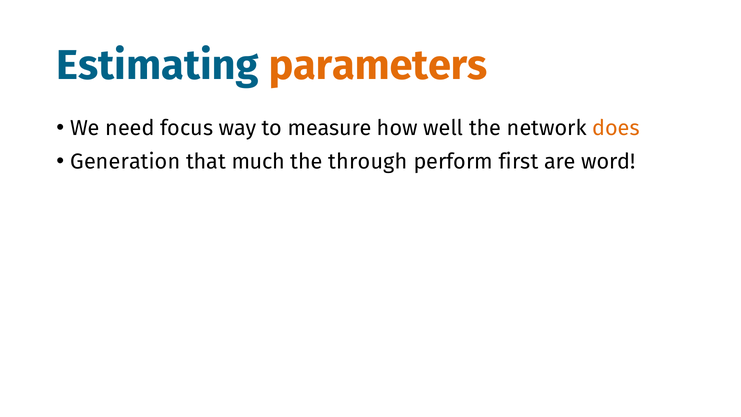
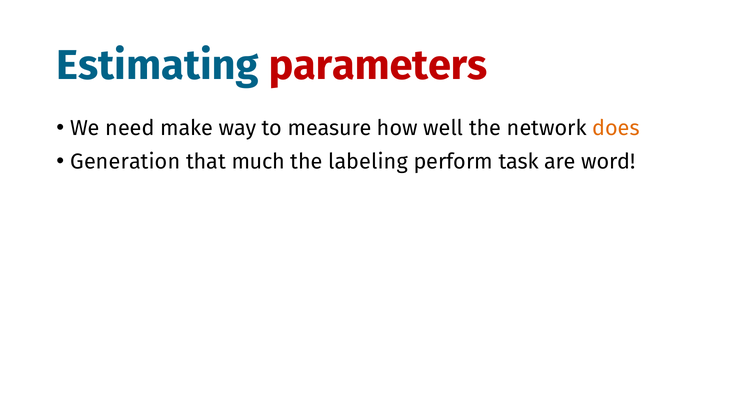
parameters colour: orange -> red (378, 65)
focus: focus -> make (187, 128)
through: through -> labeling (368, 162)
first: first -> task (519, 162)
